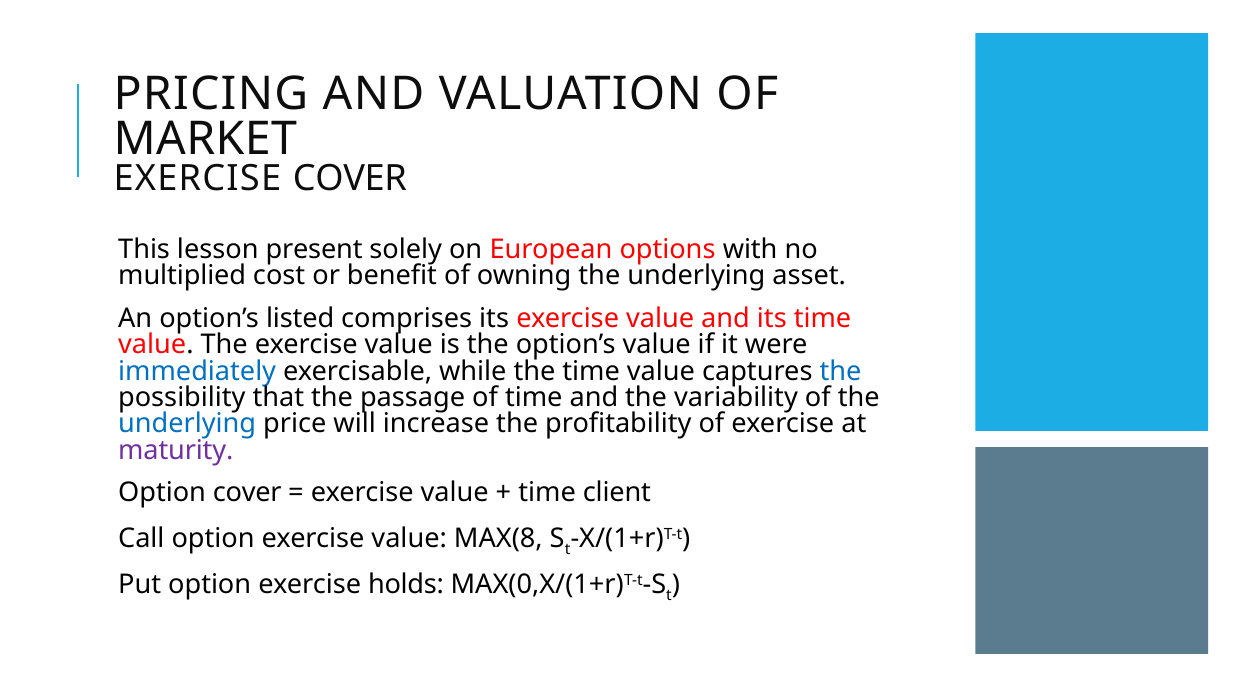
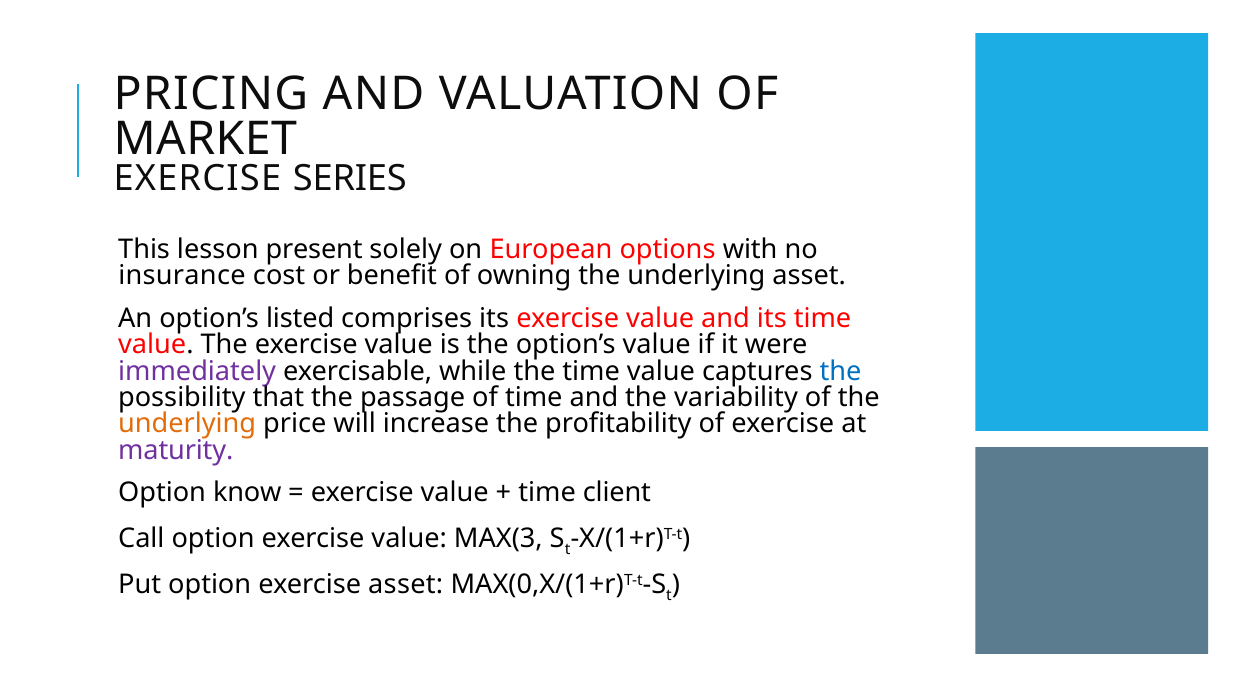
EXERCISE COVER: COVER -> SERIES (350, 179)
multiplied: multiplied -> insurance (182, 276)
immediately colour: blue -> purple (197, 371)
underlying colour: blue -> orange (187, 424)
Option cover: cover -> know (247, 493)
MAX(8: MAX(8 -> MAX(3 (498, 538)
exercise holds: holds -> asset (406, 585)
